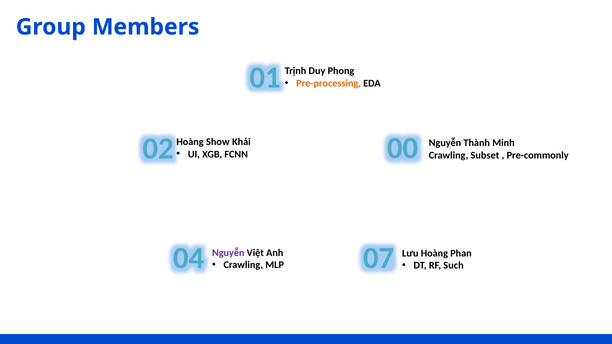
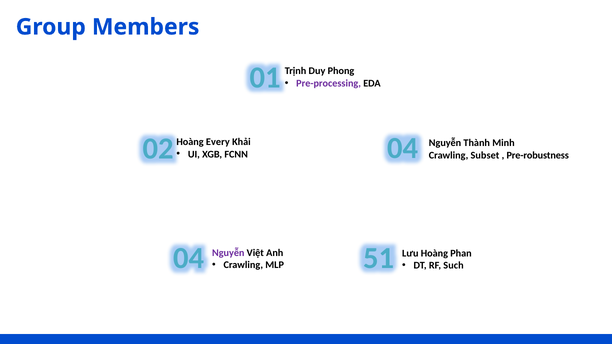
Pre-processing colour: orange -> purple (329, 83)
Show: Show -> Every (218, 142)
FCNN 00: 00 -> 04 (403, 149)
Pre-commonly: Pre-commonly -> Pre-robustness (538, 155)
07: 07 -> 51 (379, 258)
